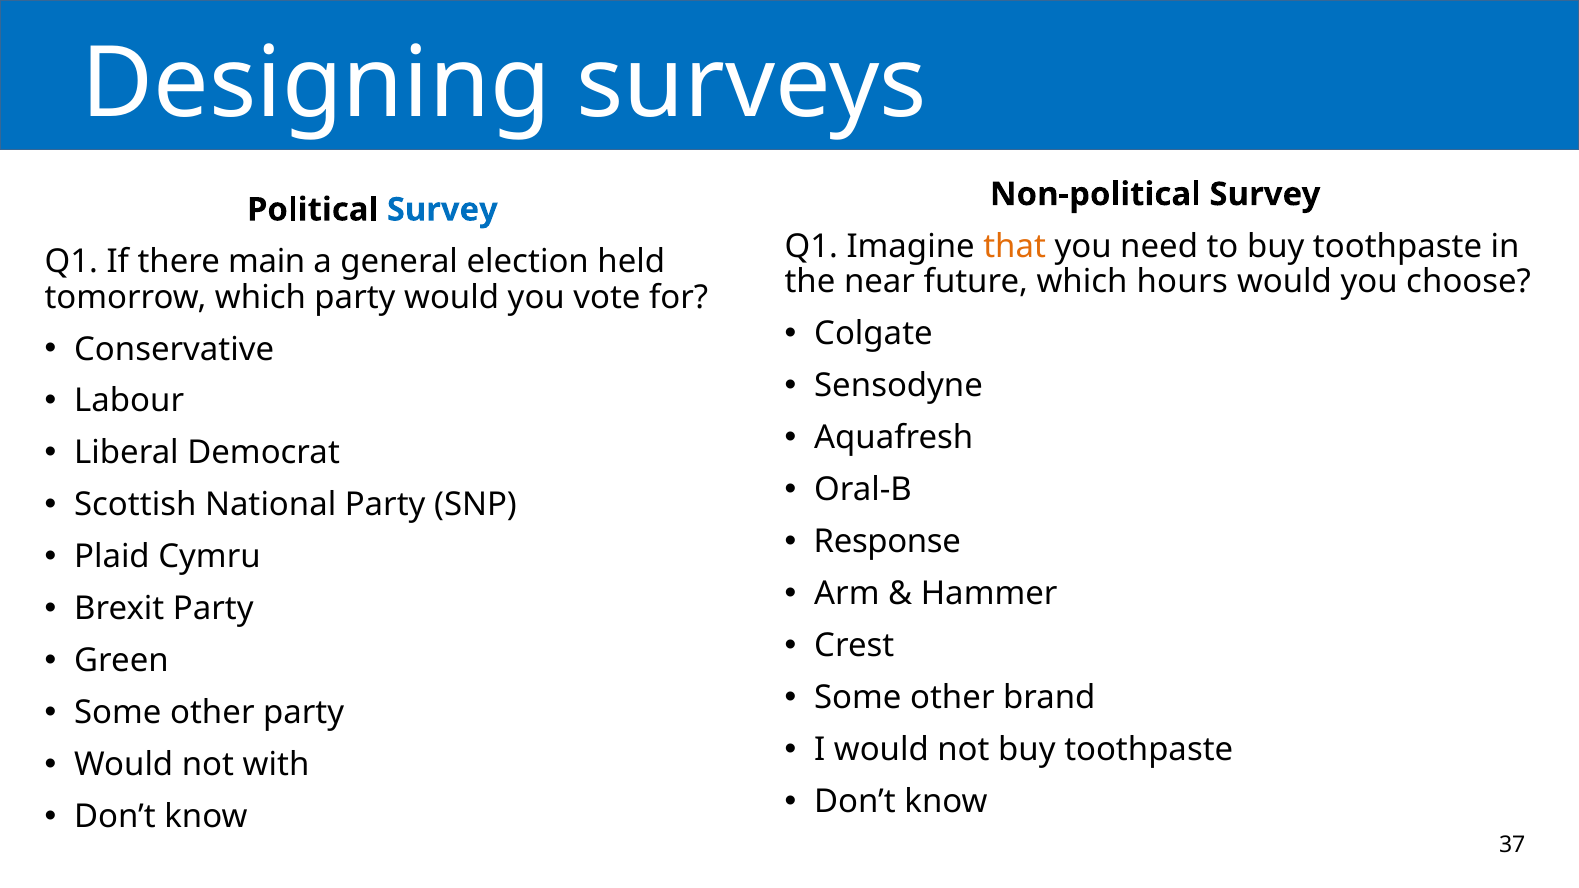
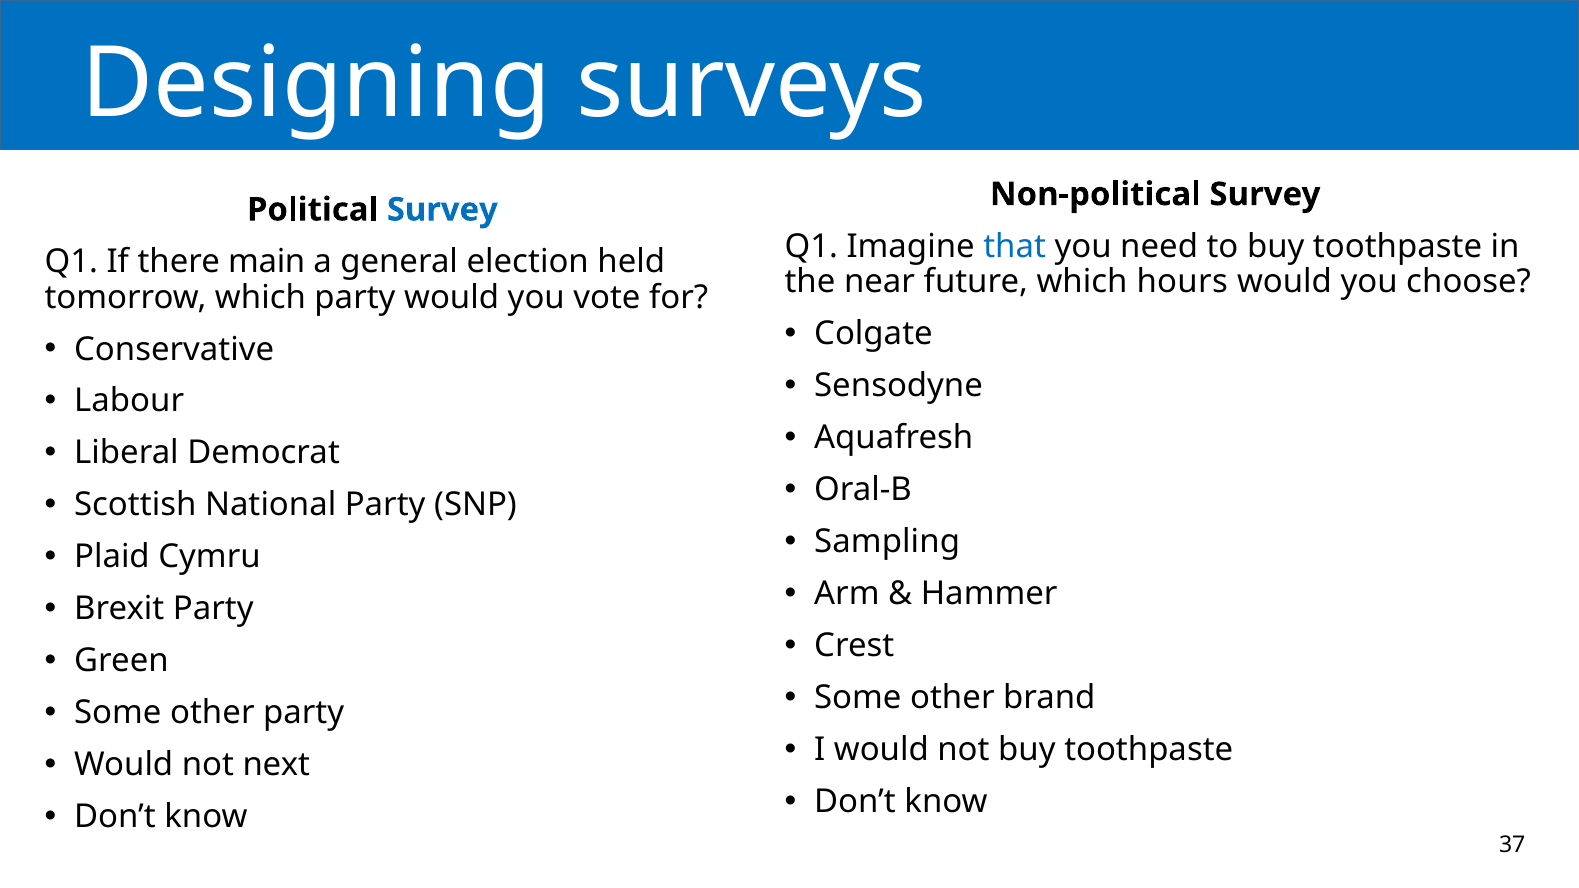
that colour: orange -> blue (1015, 246)
Response: Response -> Sampling (887, 542)
with: with -> next (276, 765)
